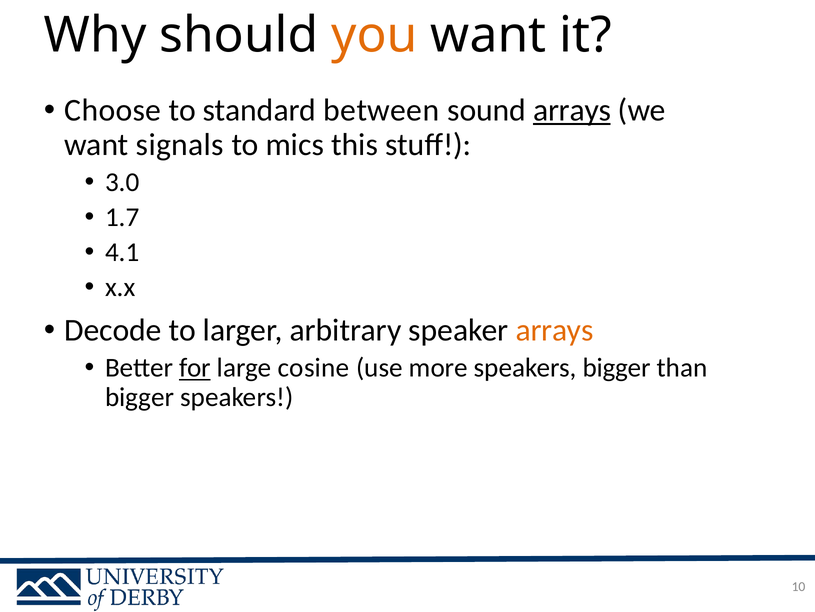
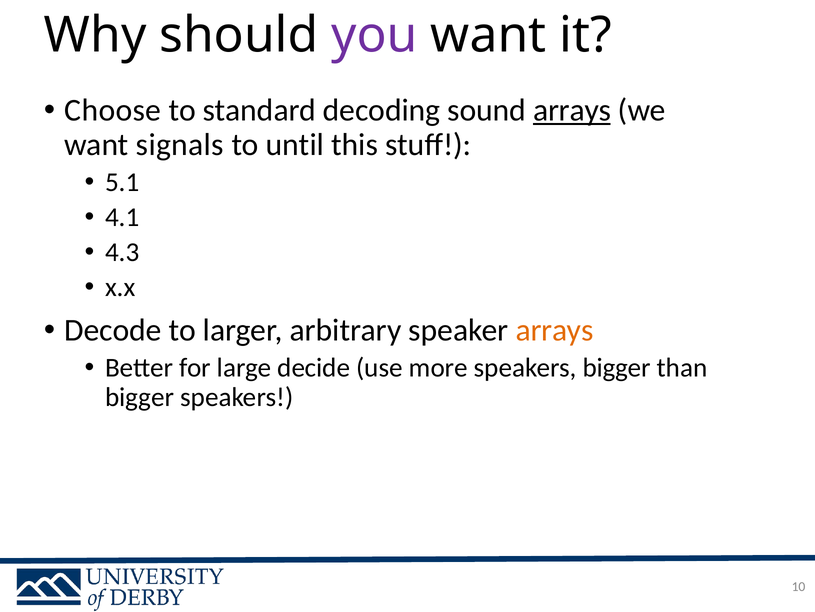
you colour: orange -> purple (374, 35)
between: between -> decoding (382, 110)
mics: mics -> until (295, 145)
3.0: 3.0 -> 5.1 (122, 182)
1.7: 1.7 -> 4.1 (122, 217)
4.1: 4.1 -> 4.3 (122, 252)
for underline: present -> none (195, 367)
cosine: cosine -> decide (314, 367)
